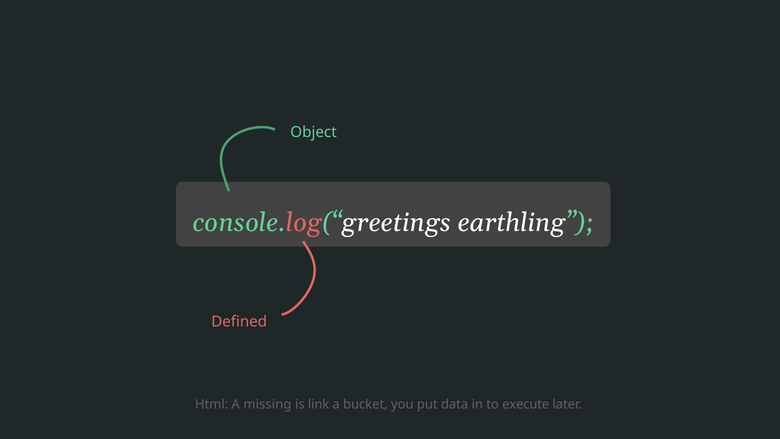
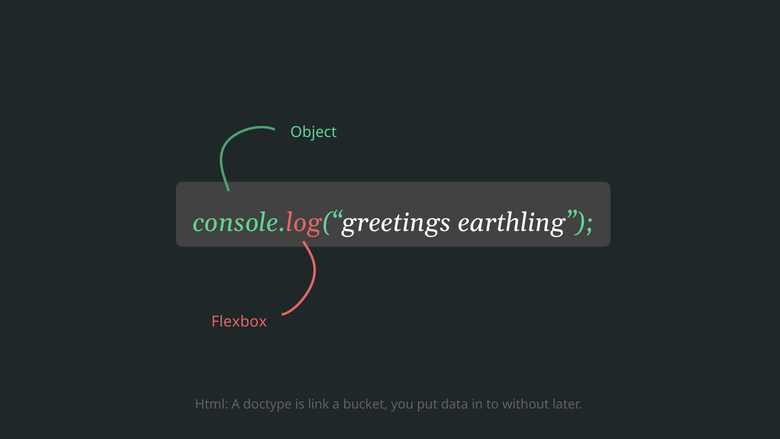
Defined: Defined -> Flexbox (239, 321)
missing: missing -> doctype (267, 404)
execute: execute -> without (526, 404)
